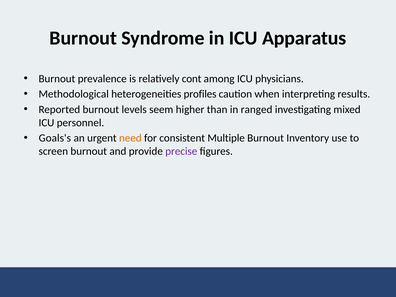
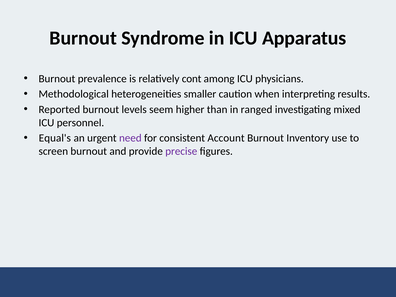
profiles: profiles -> smaller (200, 94)
Goals's: Goals's -> Equal's (55, 138)
need colour: orange -> purple (130, 138)
Multiple: Multiple -> Account (226, 138)
